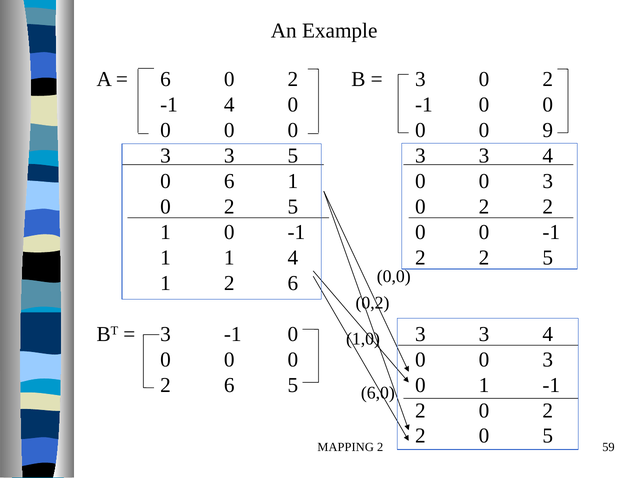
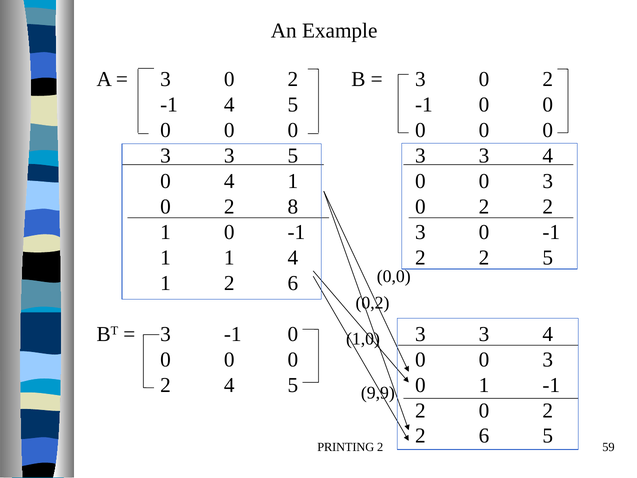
6: 6 -> 3 (166, 79)
-1 4 0: 0 -> 5 (293, 105)
9: 9 -> 0 (548, 130)
0 6: 6 -> 4 (229, 181)
0 2 5: 5 -> 8 (293, 206)
1 0 -1 0: 0 -> 3 (420, 232)
6: 6 -> 4 (229, 385)
6,0: 6,0 -> 9,9 (378, 393)
0: 0 -> 6 (484, 436)
MAPPING: MAPPING -> PRINTING (346, 447)
